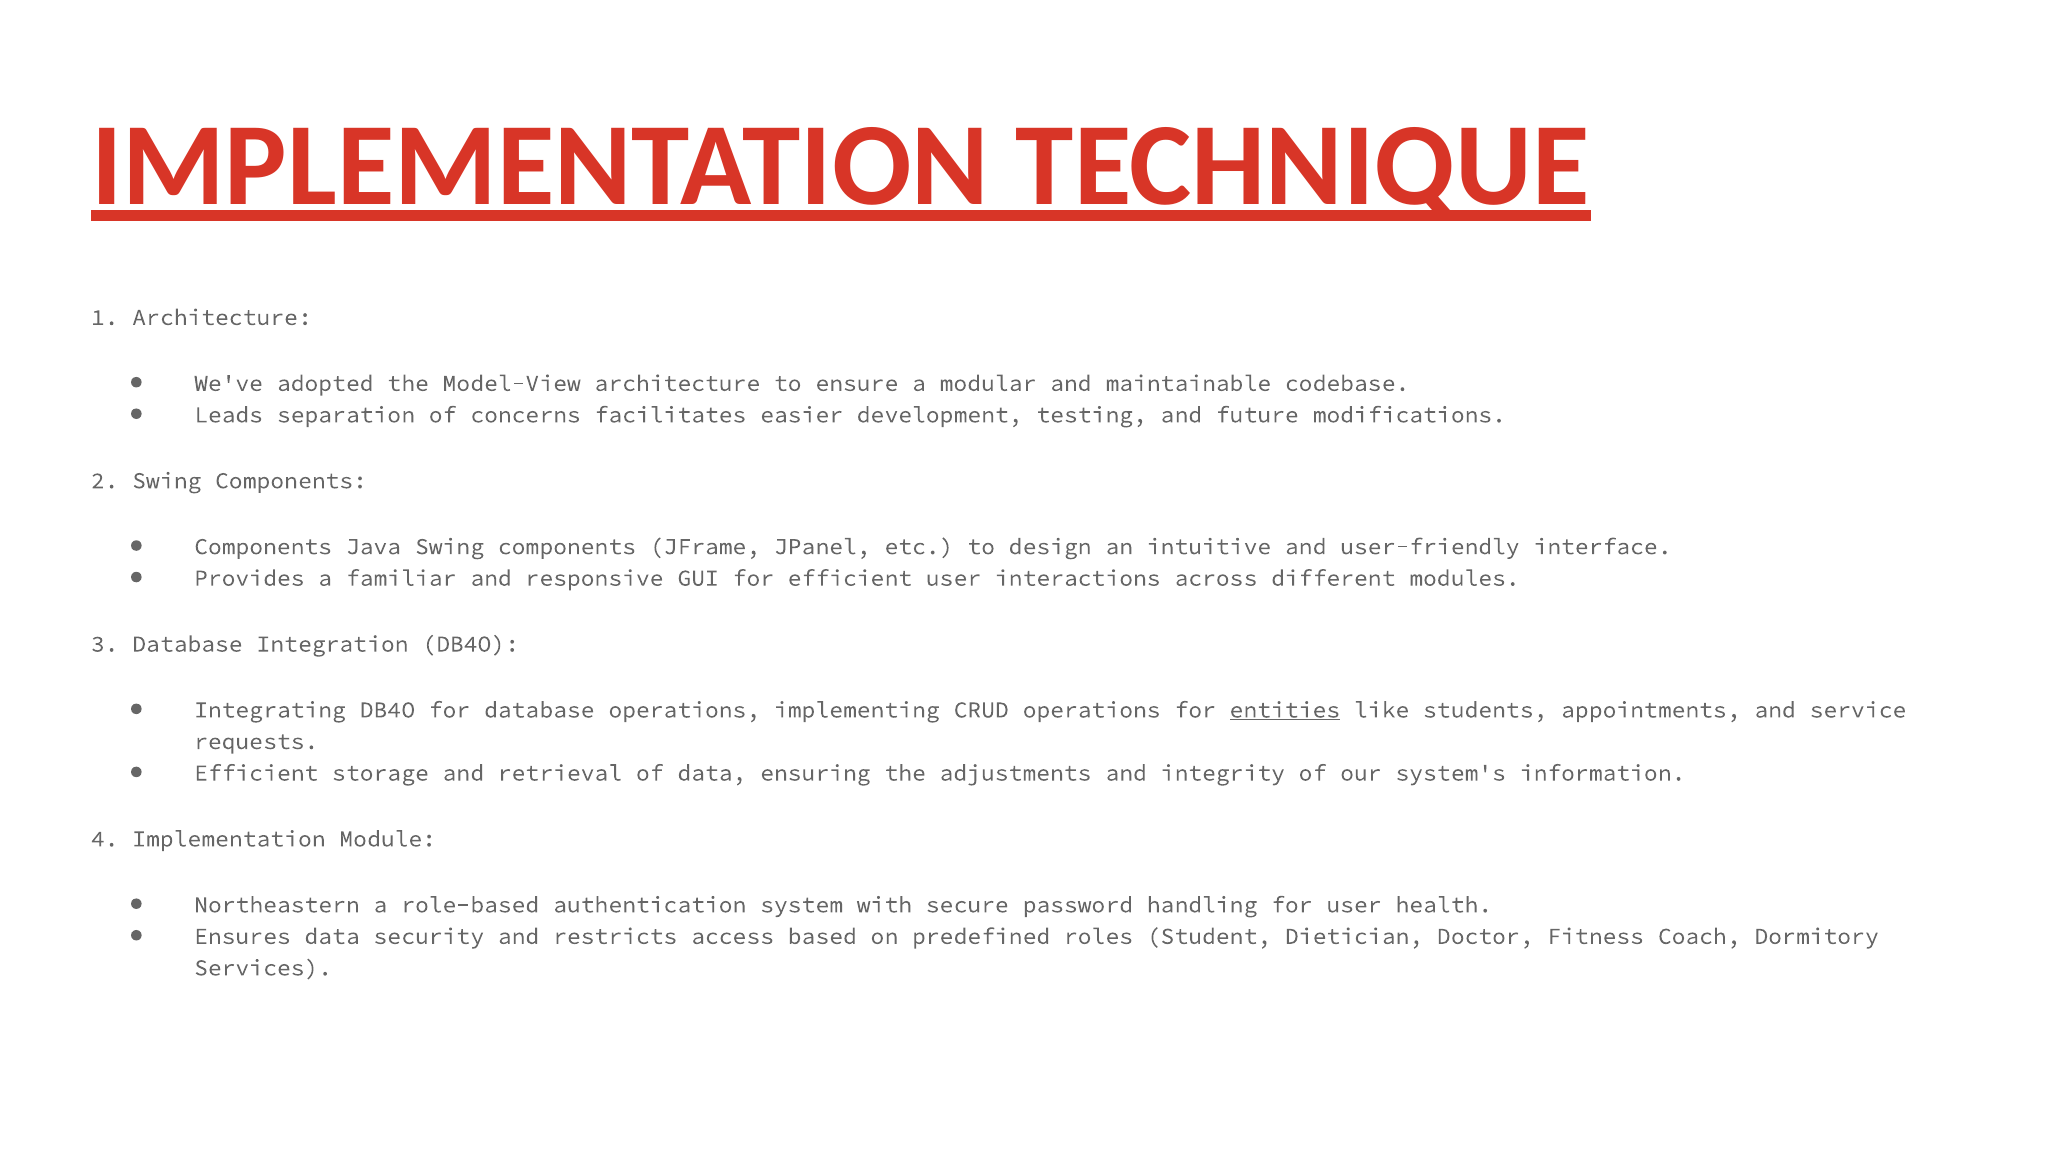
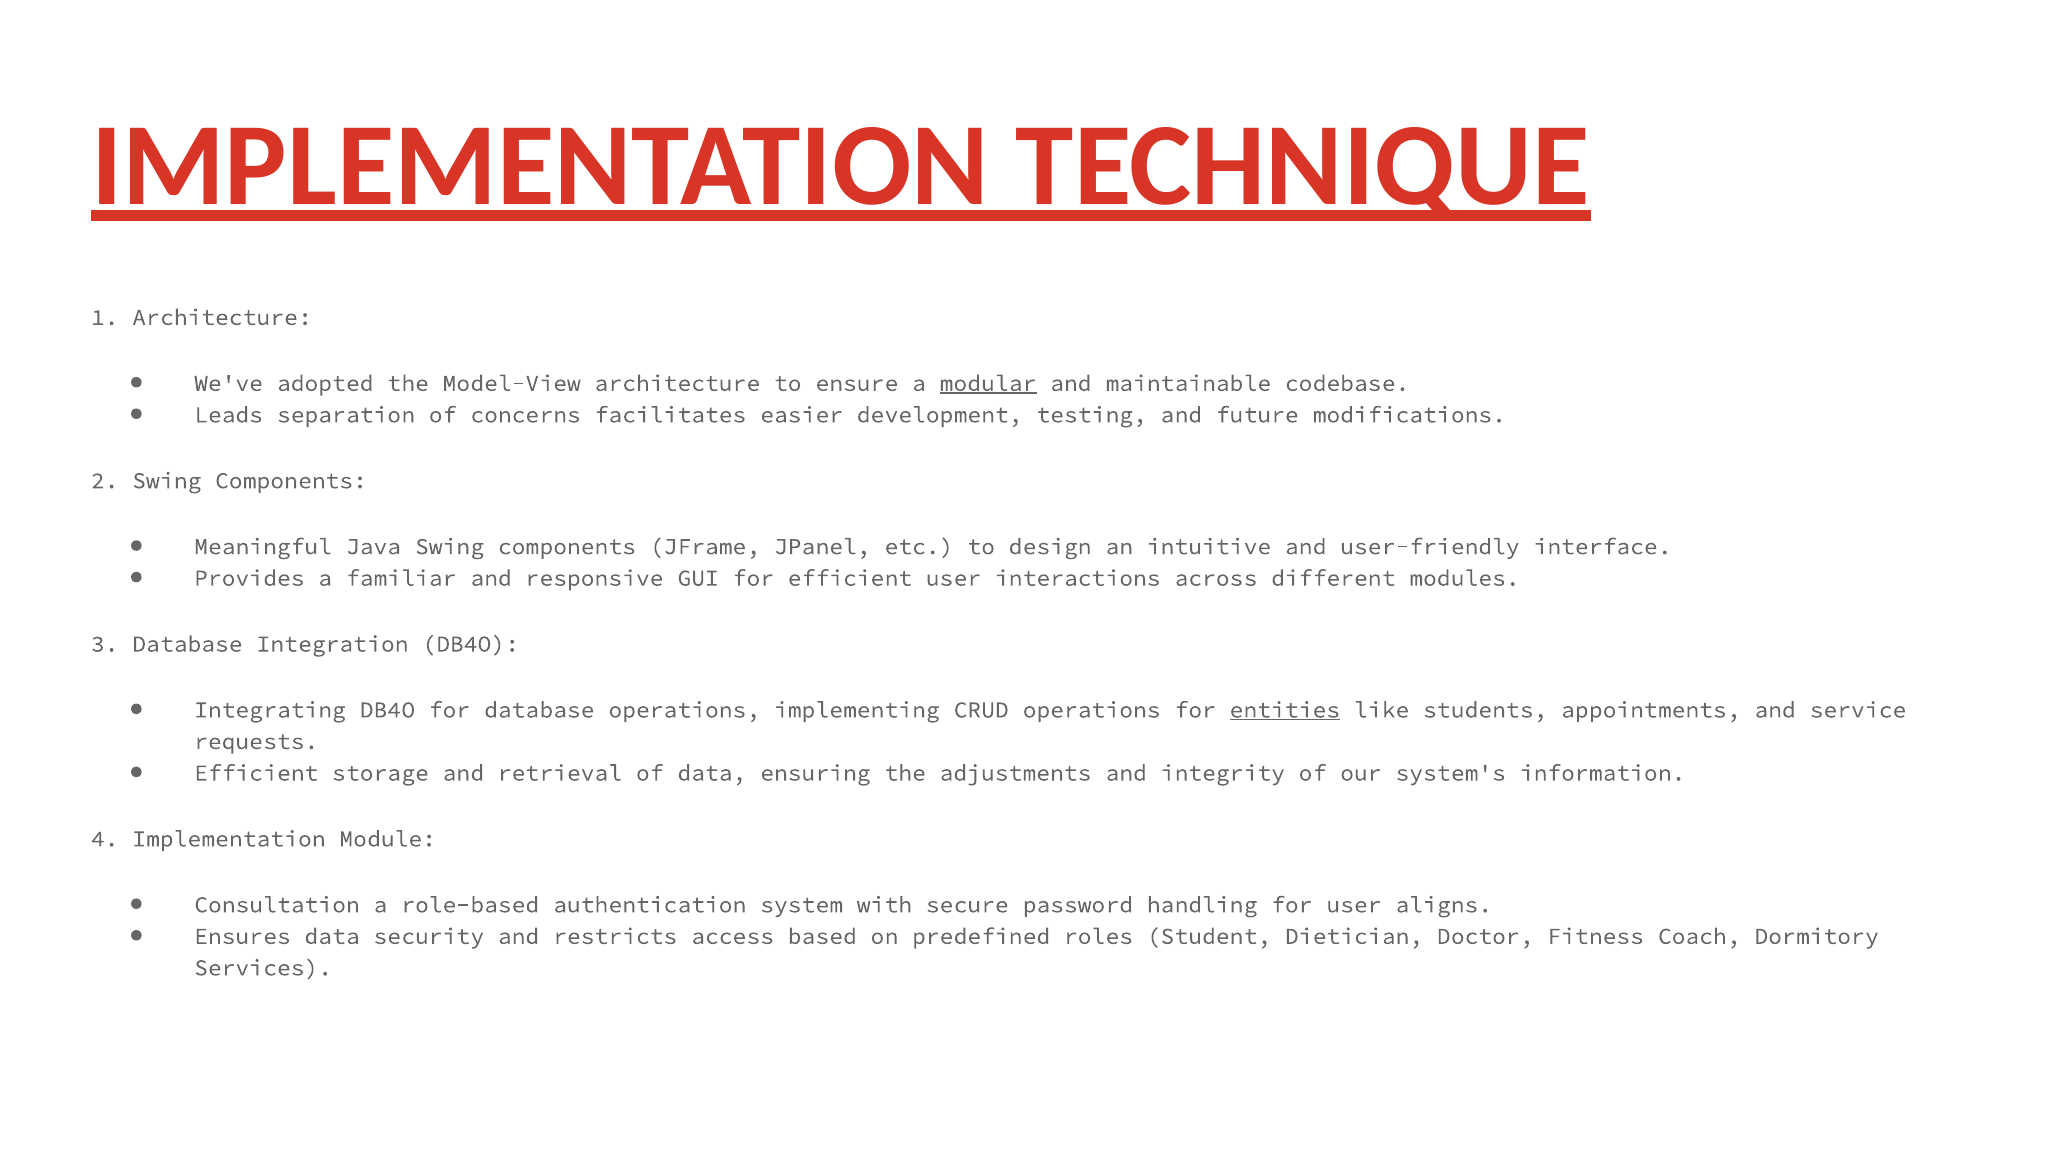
modular underline: none -> present (988, 383)
Components: Components -> Meaningful (263, 547)
Northeastern: Northeastern -> Consultation (277, 905)
health: health -> aligns (1444, 905)
